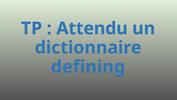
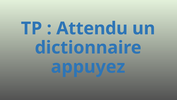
defining: defining -> appuyez (88, 67)
